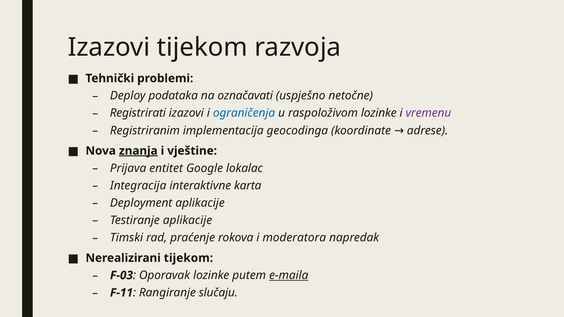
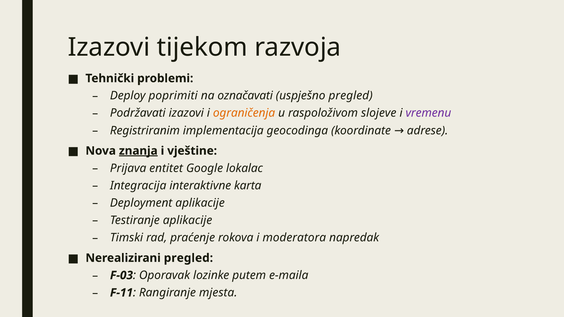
podataka: podataka -> poprimiti (173, 96)
uspješno netočne: netočne -> pregled (351, 96)
Registrirati: Registrirati -> Podržavati (138, 113)
ograničenja colour: blue -> orange (244, 113)
raspoloživom lozinke: lozinke -> slojeve (379, 113)
Nerealizirani tijekom: tijekom -> pregled (188, 258)
e-maila underline: present -> none (289, 276)
slučaju: slučaju -> mjesta (218, 293)
